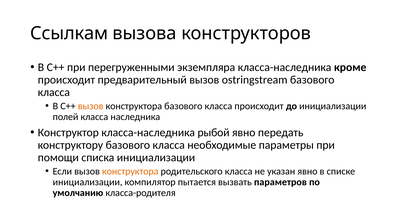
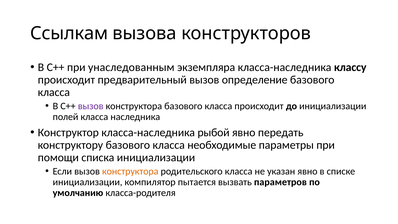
перегруженными: перегруженными -> унаследованным (131, 67)
кроме: кроме -> классу (350, 67)
ostringstream: ostringstream -> определение (255, 80)
вызов colour: orange -> purple (91, 106)
